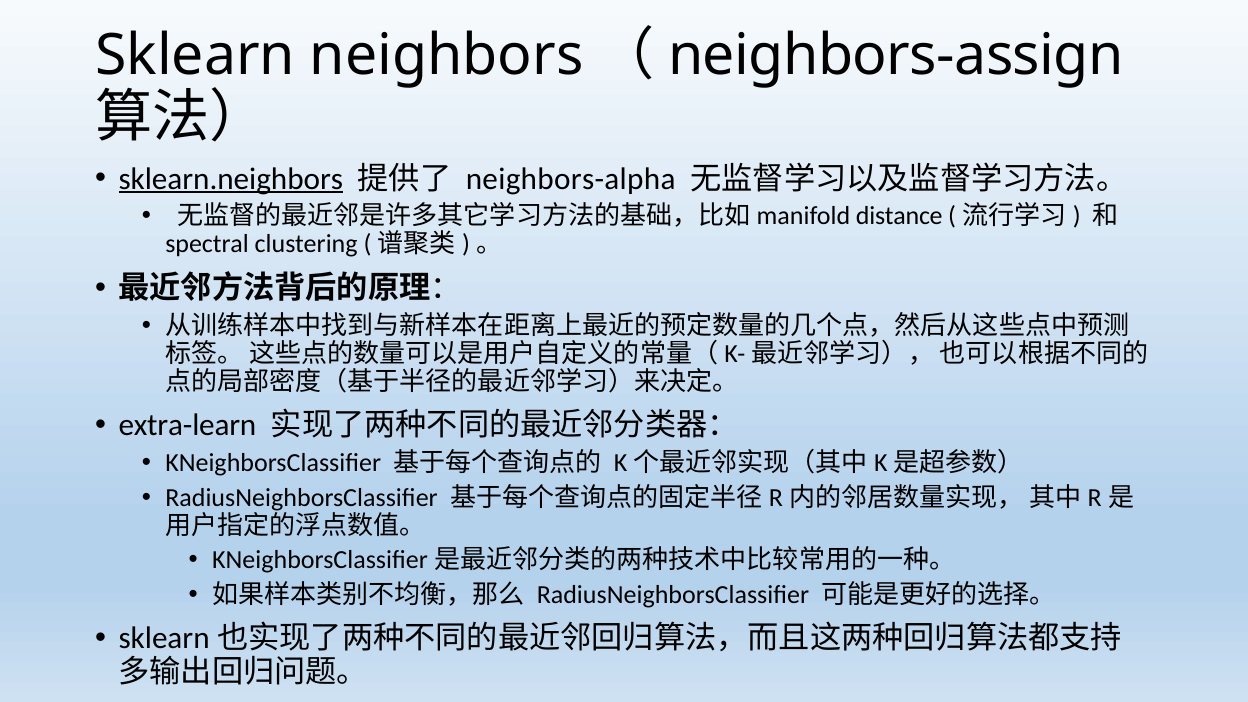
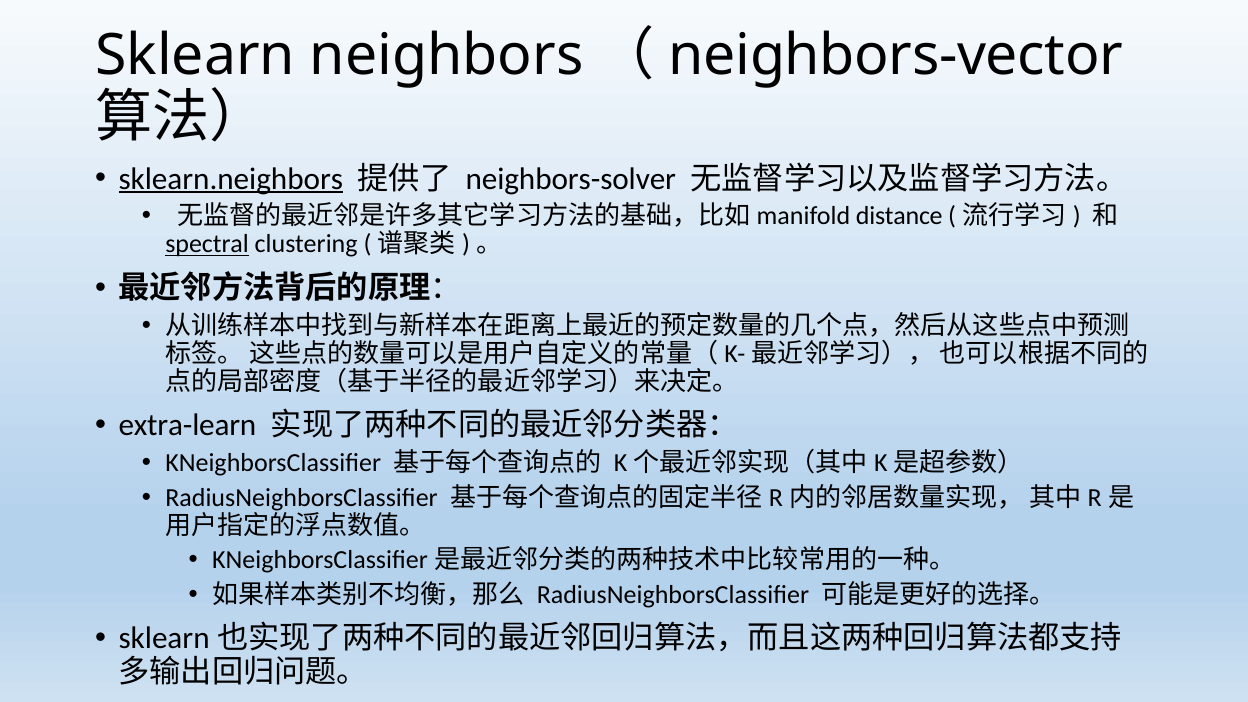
neighbors-assign: neighbors-assign -> neighbors-vector (896, 56)
neighbors-alpha: neighbors-alpha -> neighbors-solver (571, 179)
spectral underline: none -> present (207, 244)
